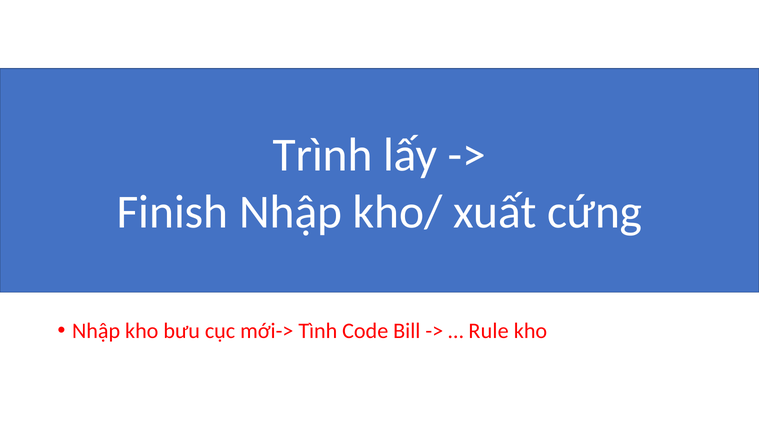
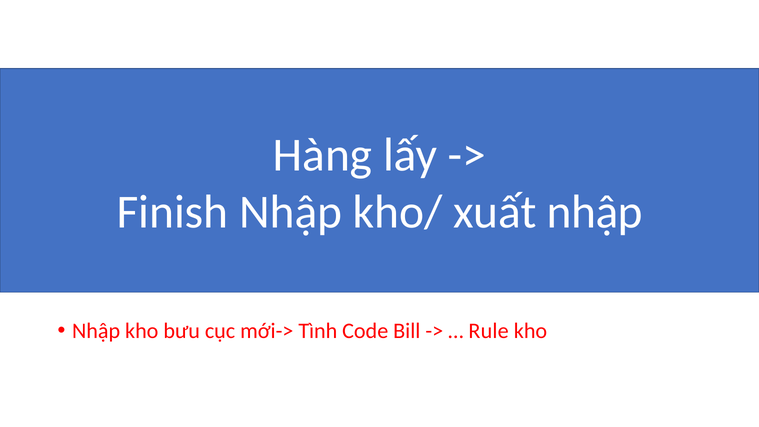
Trình: Trình -> Hàng (323, 155)
xuất cứng: cứng -> nhập (595, 212)
